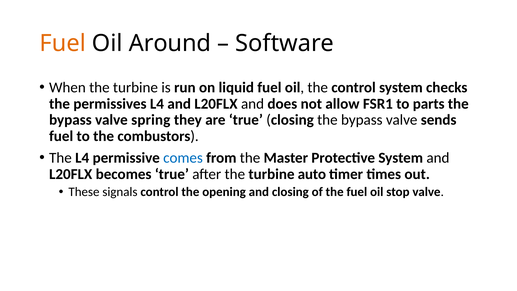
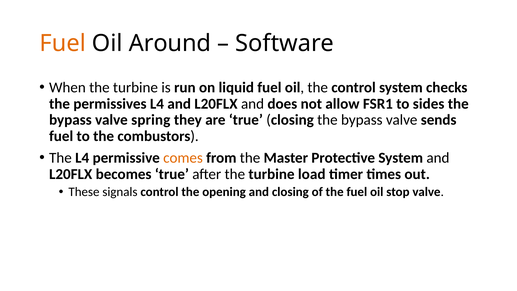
parts: parts -> sides (429, 104)
comes colour: blue -> orange (183, 158)
auto: auto -> load (312, 174)
